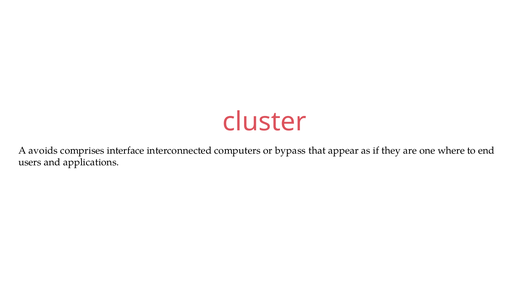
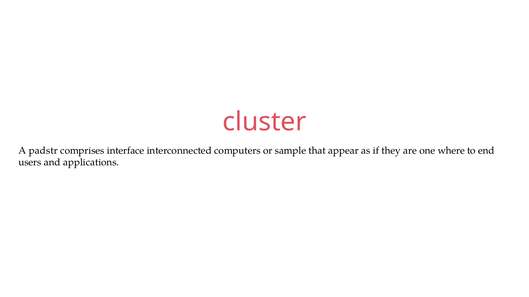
avoids: avoids -> padstr (43, 151)
bypass: bypass -> sample (291, 151)
